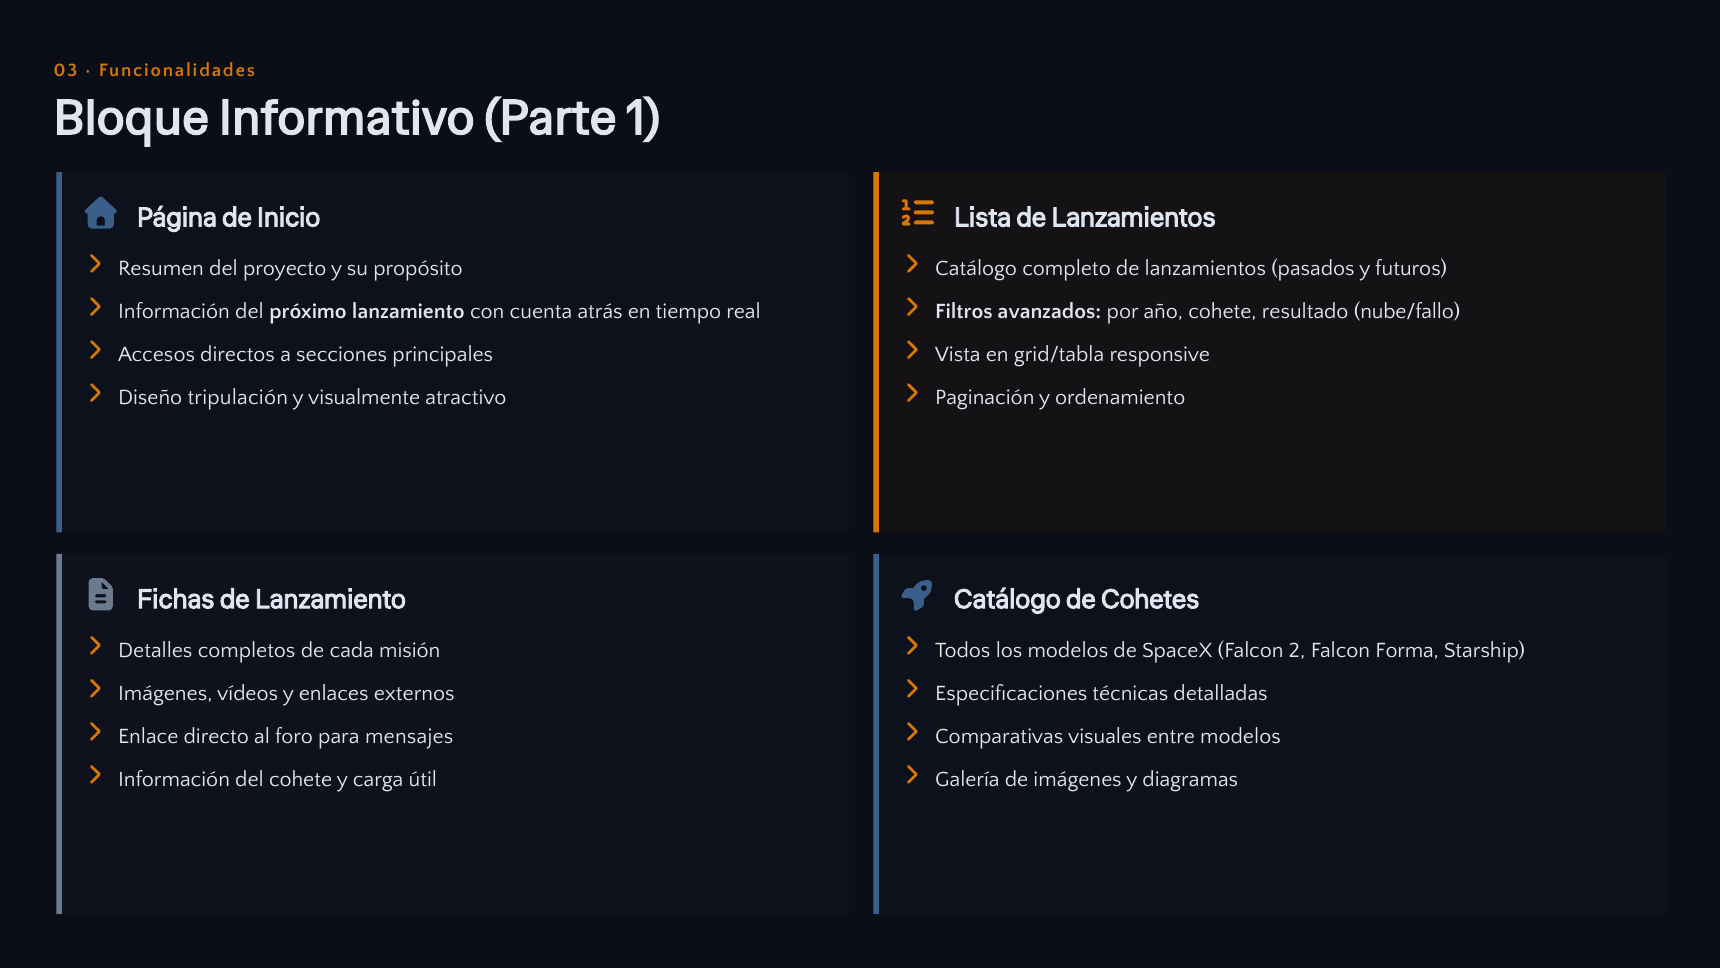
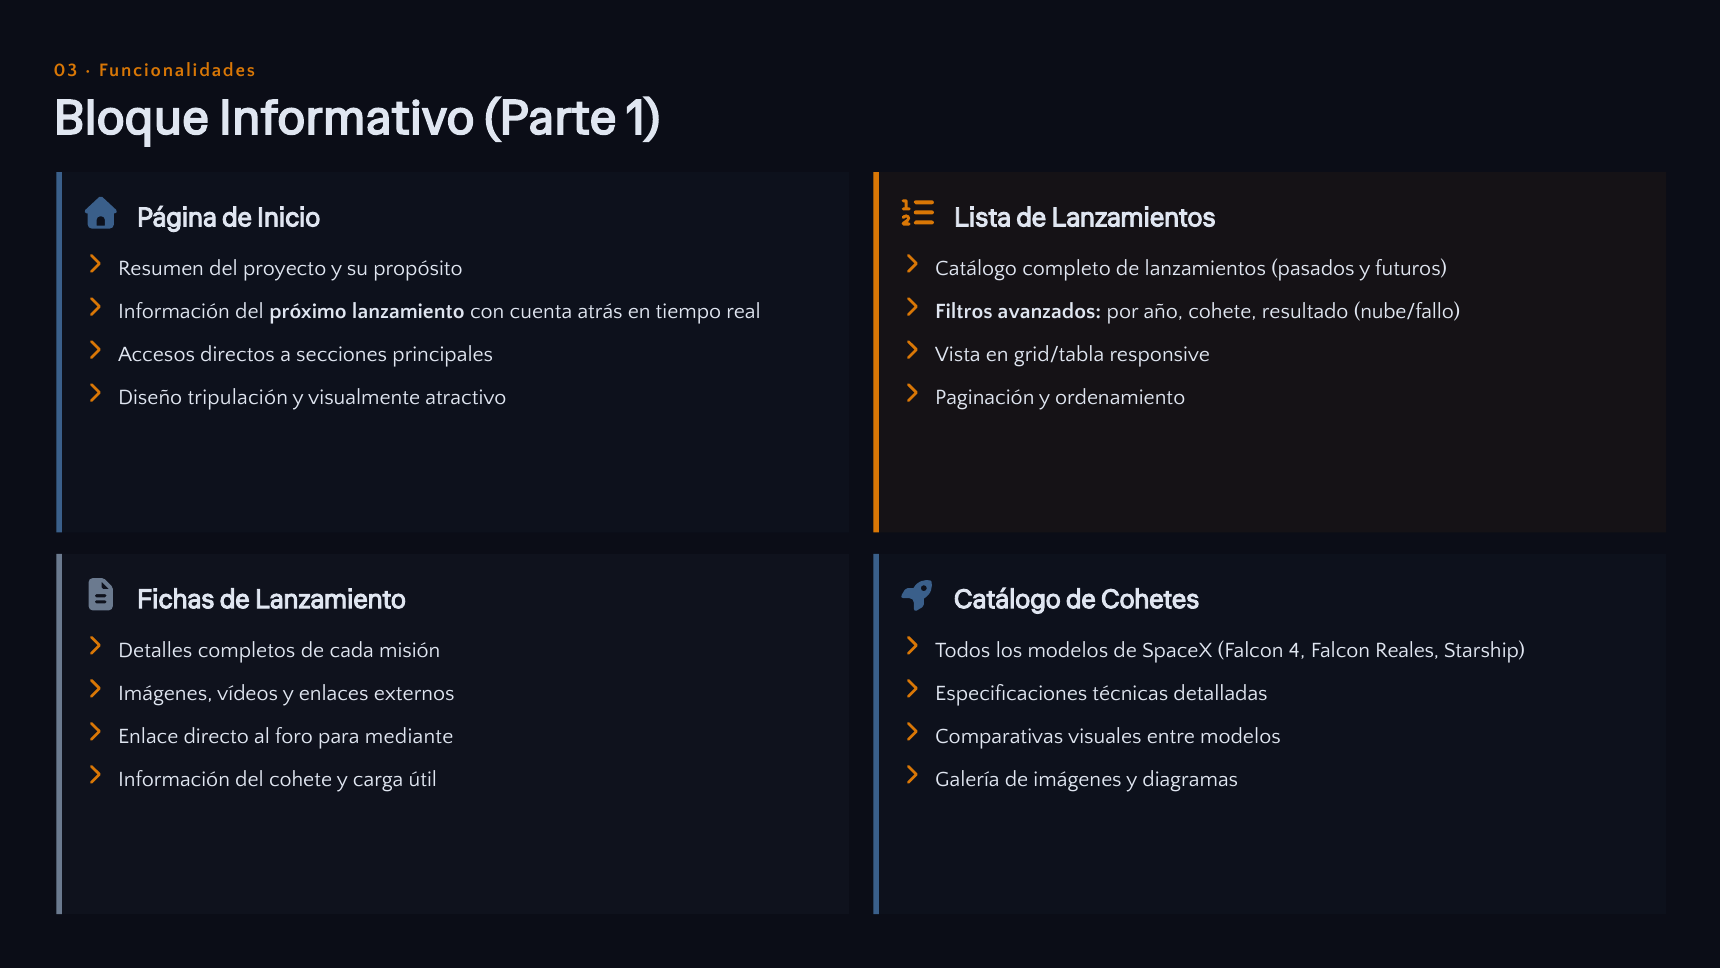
2: 2 -> 4 (1297, 650)
Forma: Forma -> Reales (1407, 650)
mensajes: mensajes -> mediante (409, 736)
